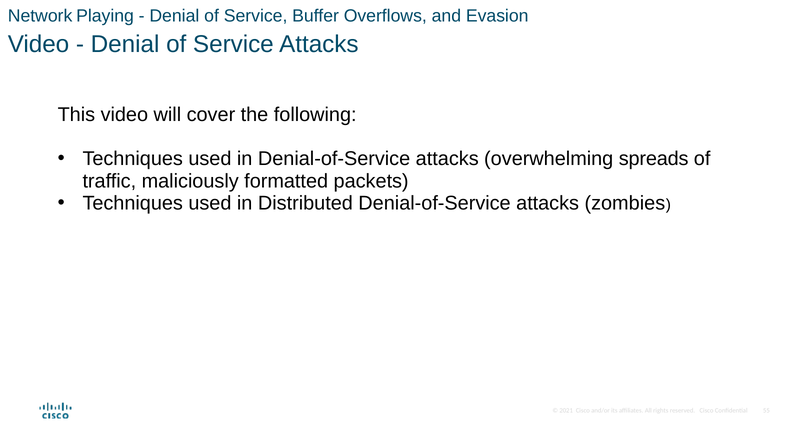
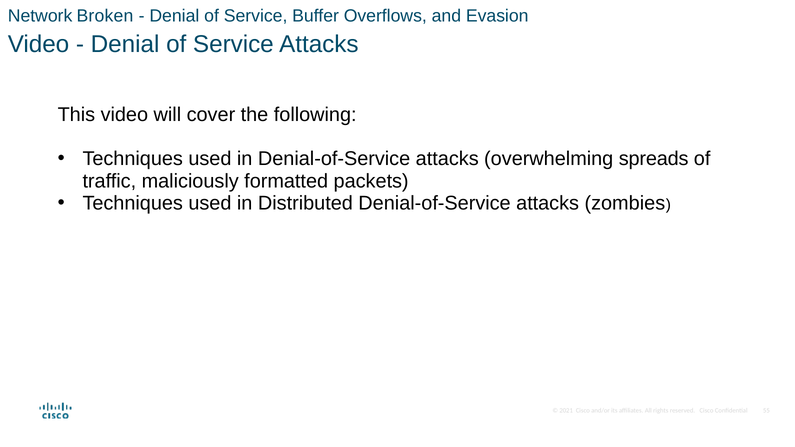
Playing: Playing -> Broken (105, 16)
